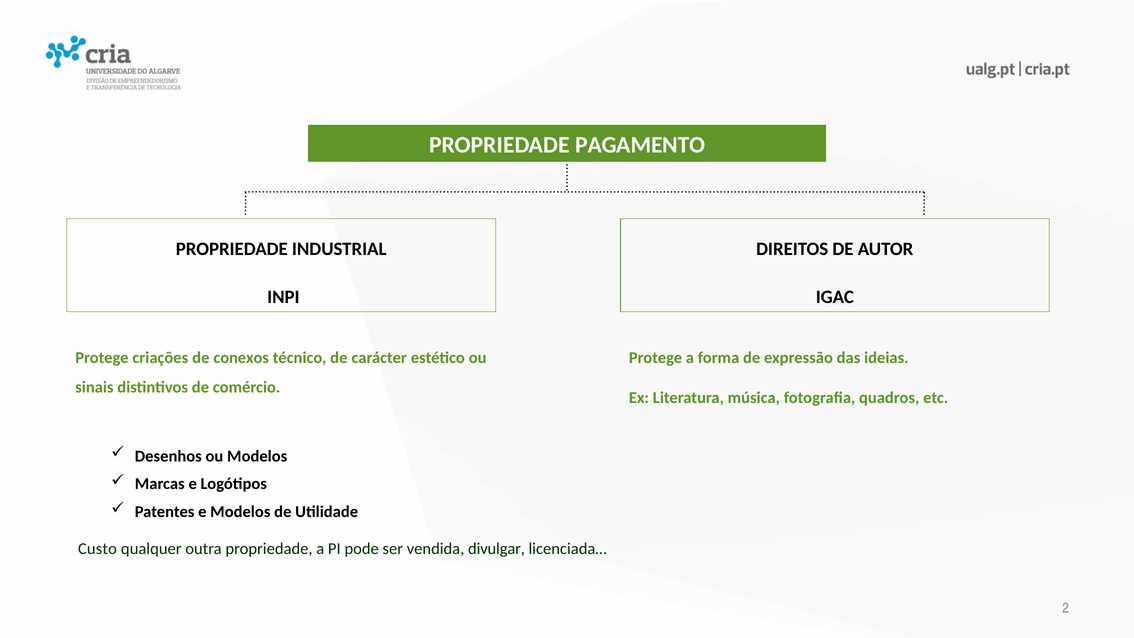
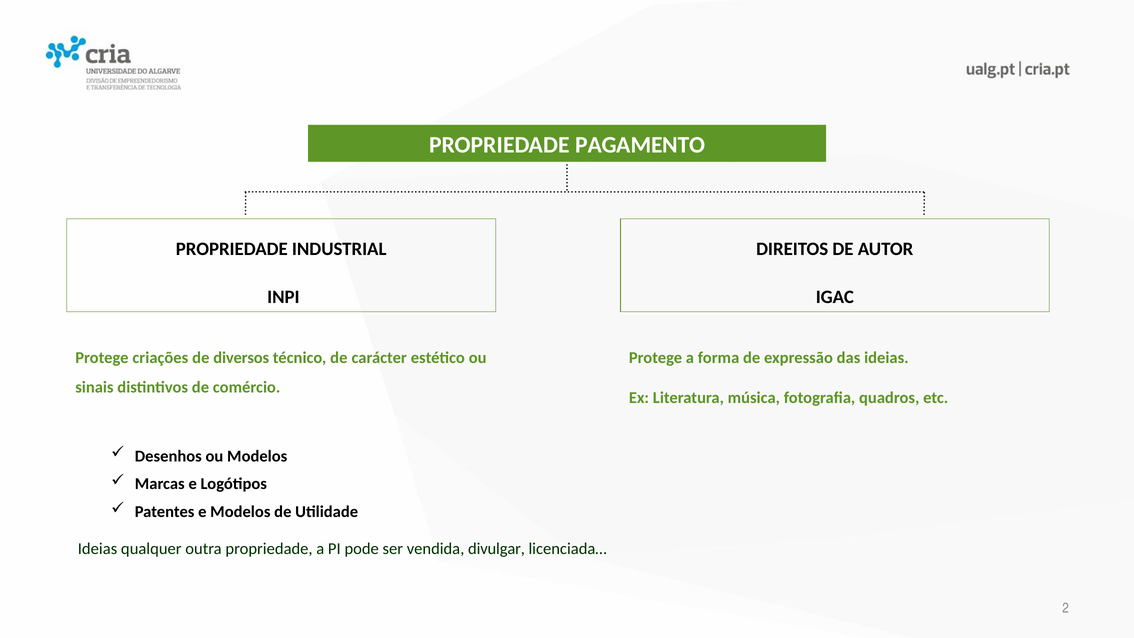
conexos: conexos -> diversos (241, 358)
Custo: Custo -> Ideias (98, 549)
